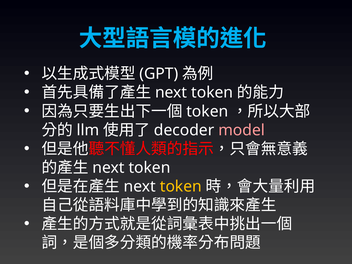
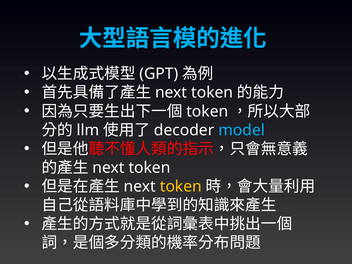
model colour: pink -> light blue (242, 130)
